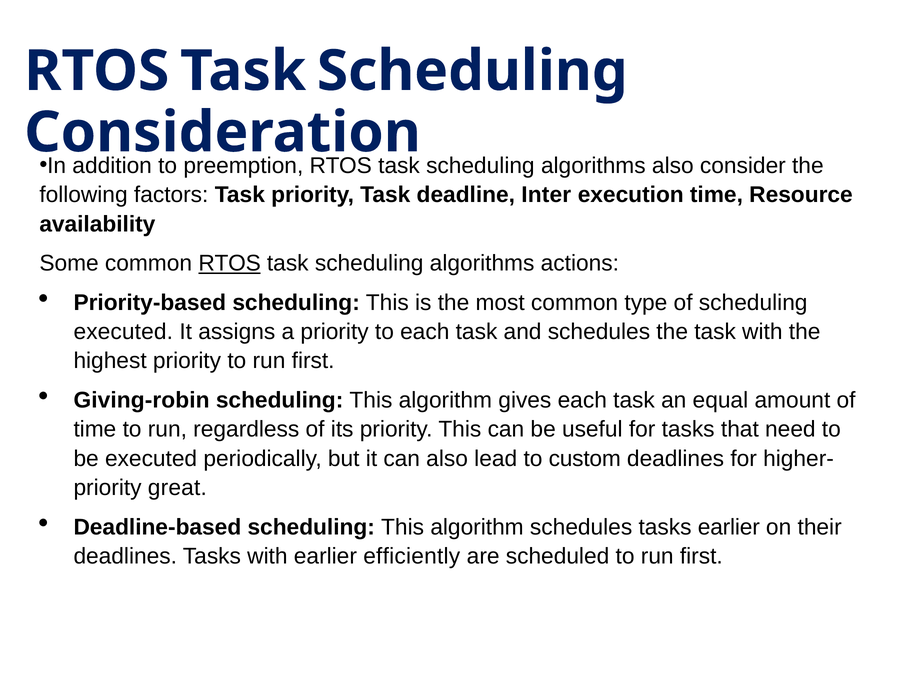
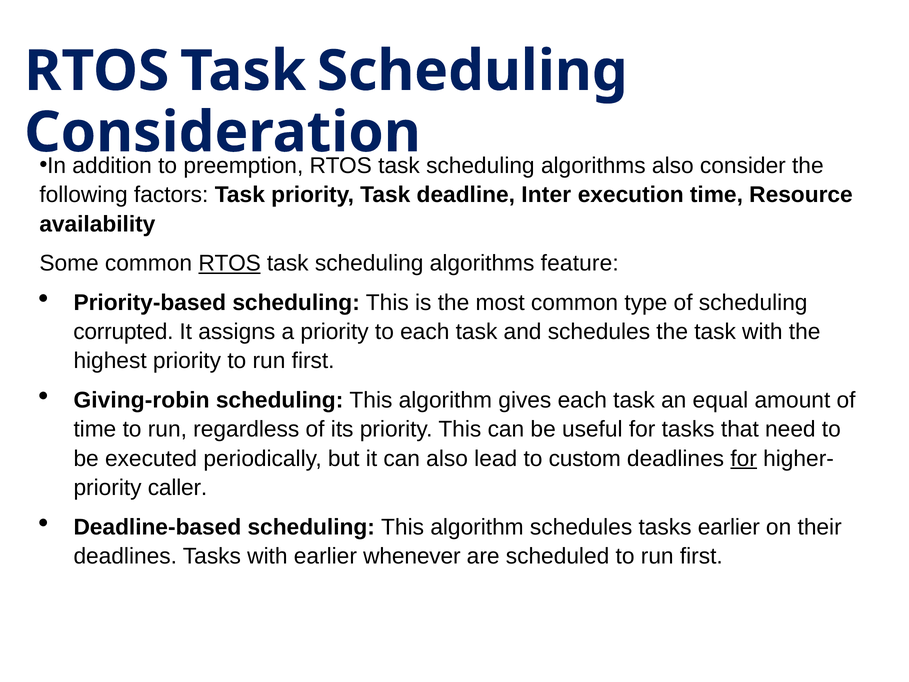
actions: actions -> feature (580, 263)
executed: executed -> corrupted (123, 332)
for underline: none -> present (744, 458)
great: great -> caller (178, 488)
efficiently: efficiently -> whenever (412, 556)
